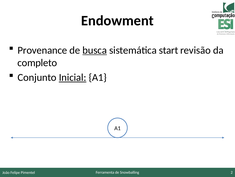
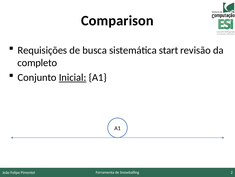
Endowment: Endowment -> Comparison (117, 21)
Provenance: Provenance -> Requisições (42, 50)
busca underline: present -> none (95, 50)
